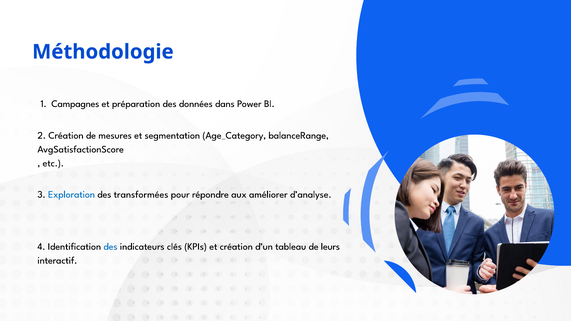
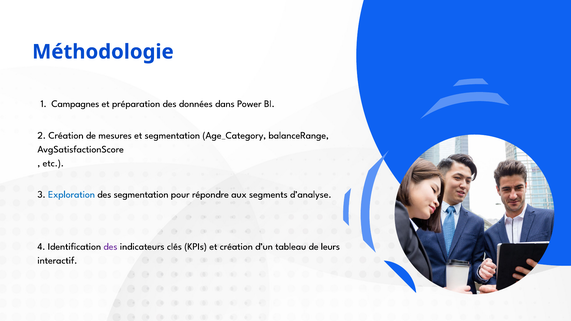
des transformées: transformées -> segmentation (141, 194)
améliorer: améliorer -> segments (268, 194)
des colour: blue -> purple (110, 247)
